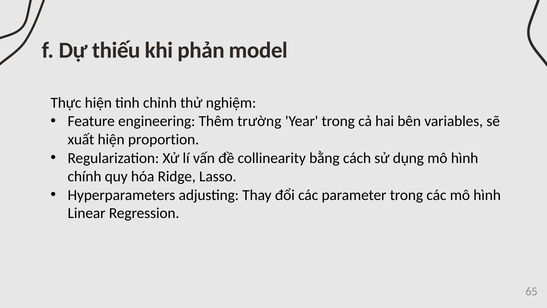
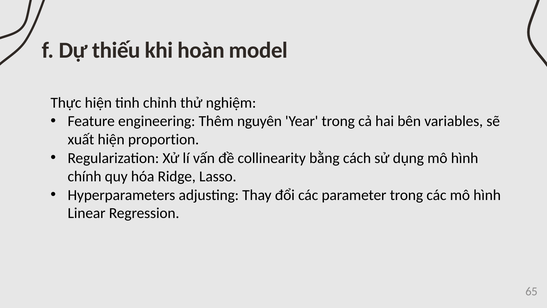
phản: phản -> hoàn (201, 50)
trường: trường -> nguyên (259, 121)
